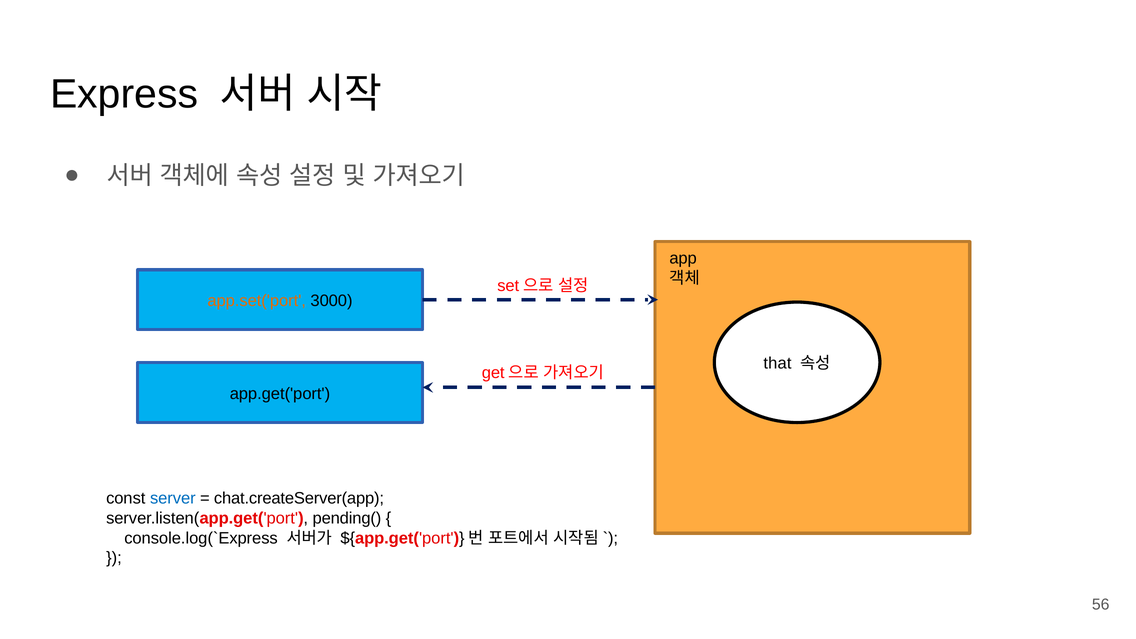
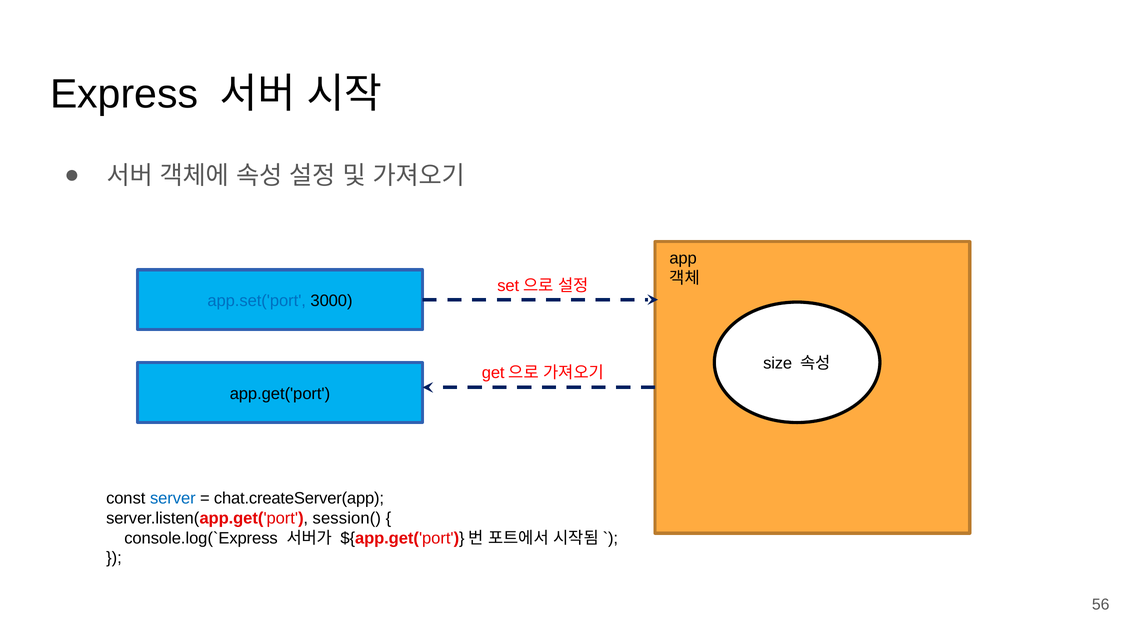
app.set('port colour: orange -> blue (257, 301)
that: that -> size (778, 363)
pending(: pending( -> session( (347, 518)
